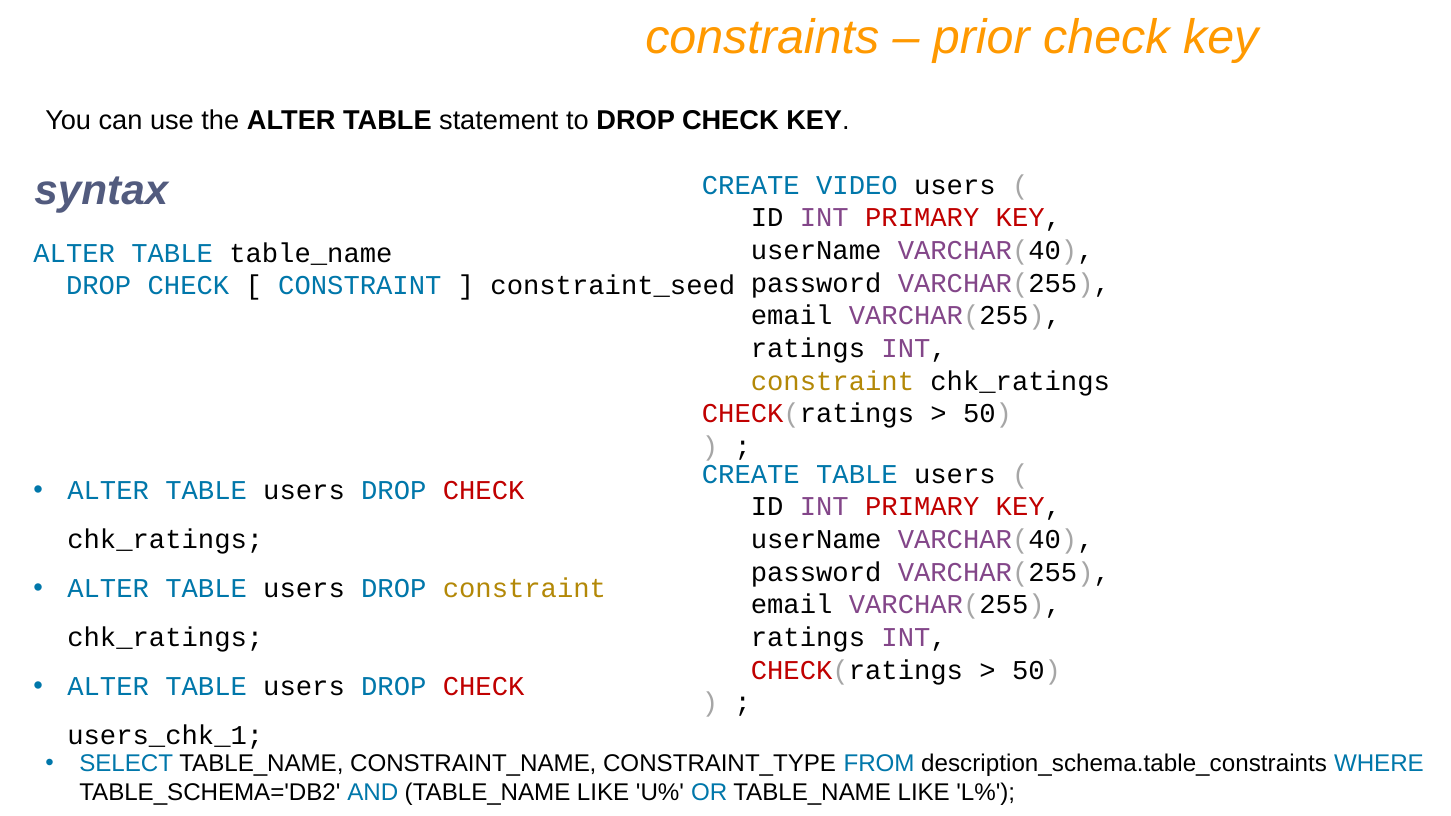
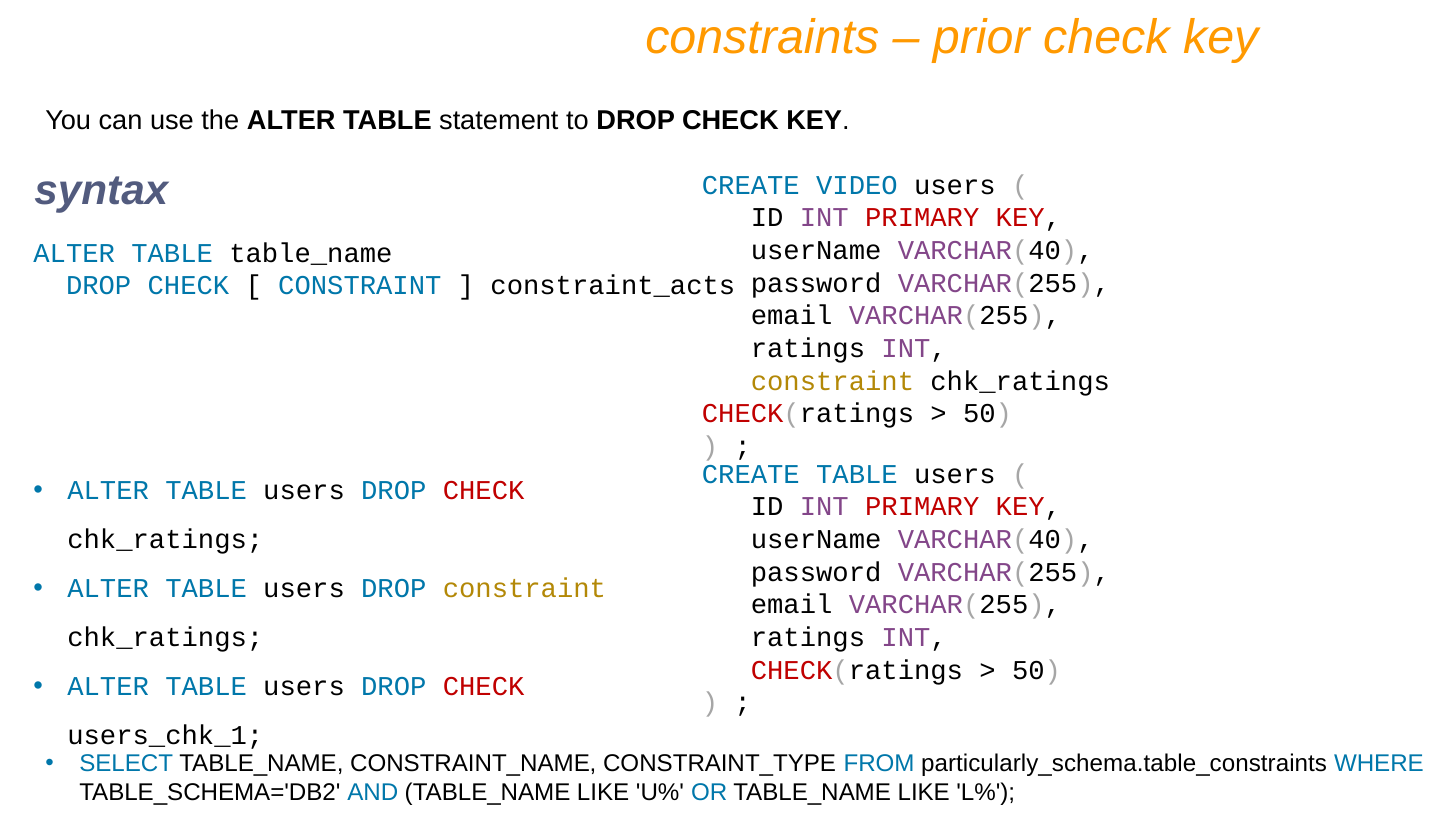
constraint_seed: constraint_seed -> constraint_acts (613, 286)
description_schema.table_constraints: description_schema.table_constraints -> particularly_schema.table_constraints (1124, 764)
